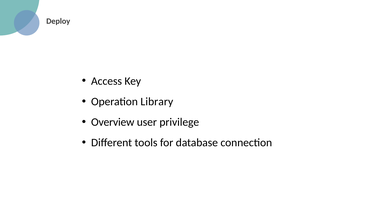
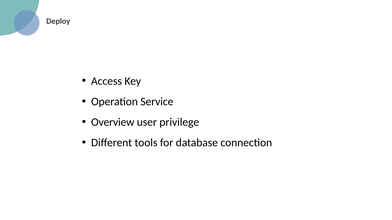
Library: Library -> Service (157, 102)
